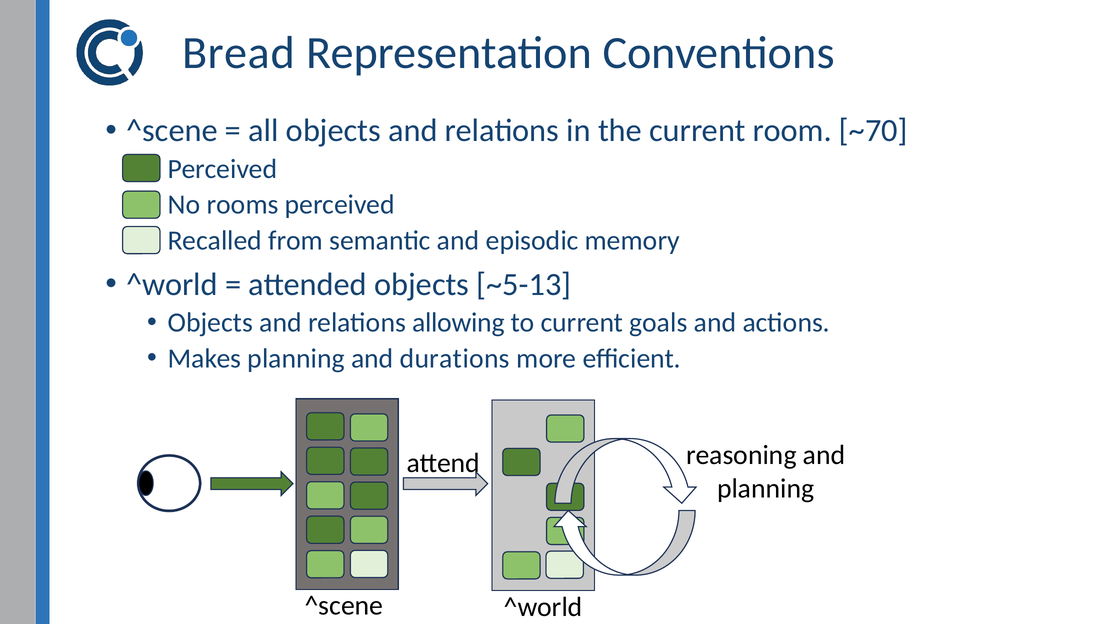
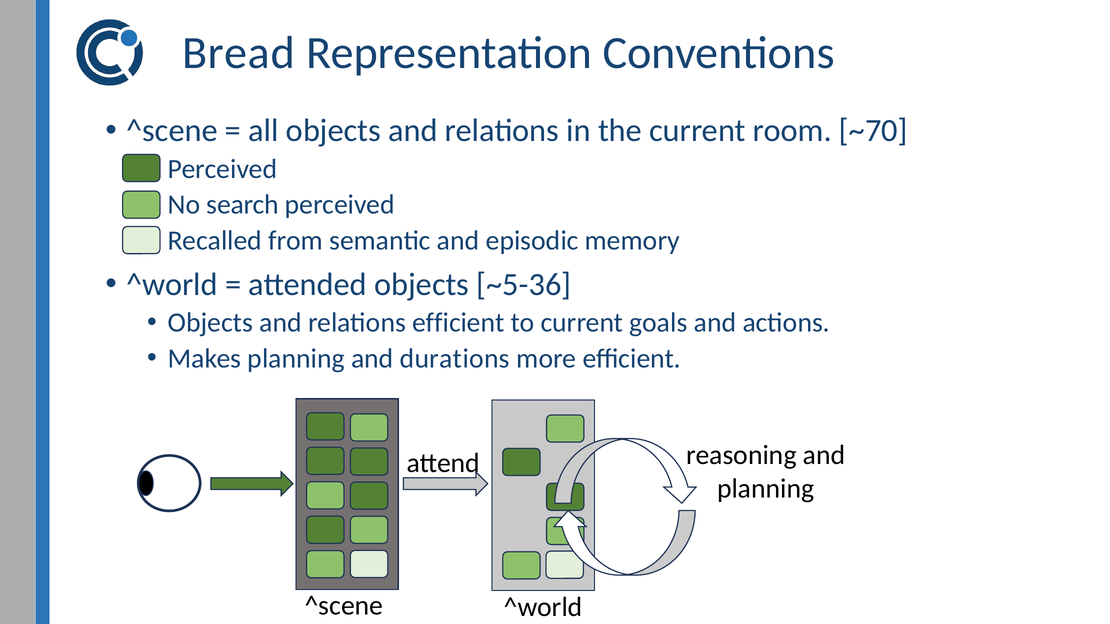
rooms: rooms -> search (243, 205)
~5-13: ~5-13 -> ~5-36 (524, 285)
relations allowing: allowing -> efficient (458, 323)
